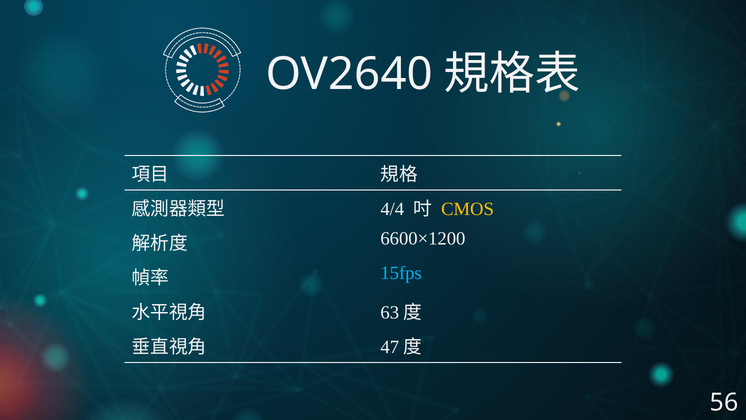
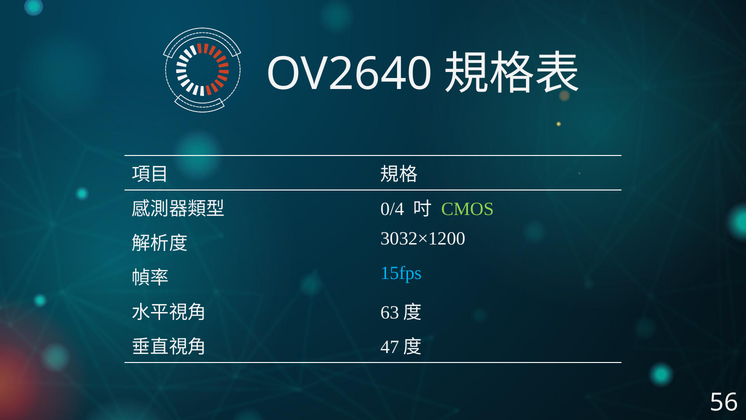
4/4: 4/4 -> 0/4 (392, 209)
CMOS colour: yellow -> light green (468, 209)
6600×1200: 6600×1200 -> 3032×1200 (423, 239)
